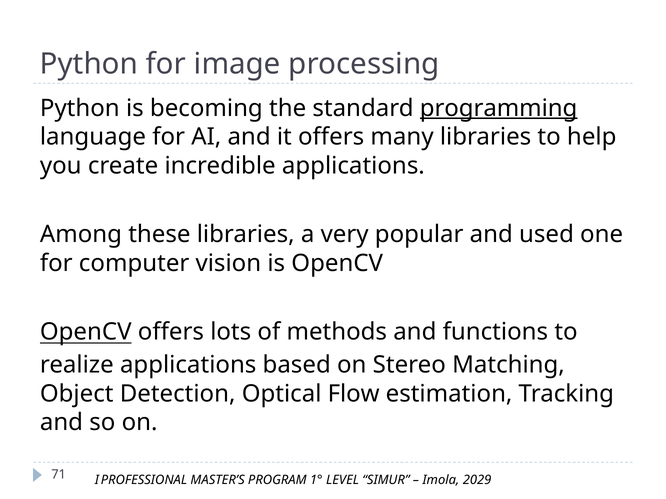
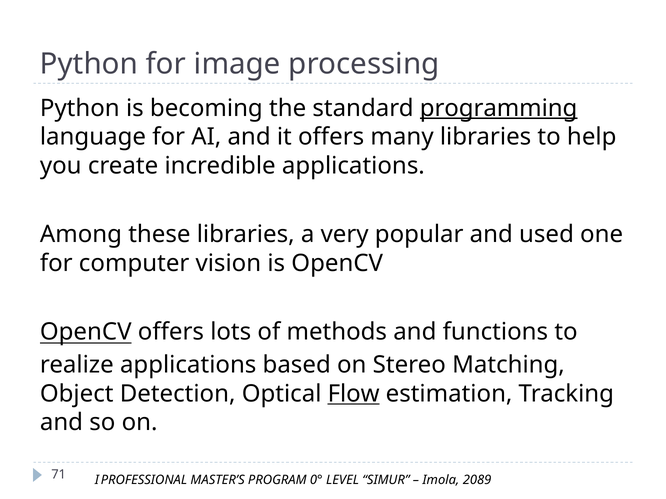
Flow underline: none -> present (354, 394)
1°: 1° -> 0° (316, 480)
2029: 2029 -> 2089 (477, 480)
